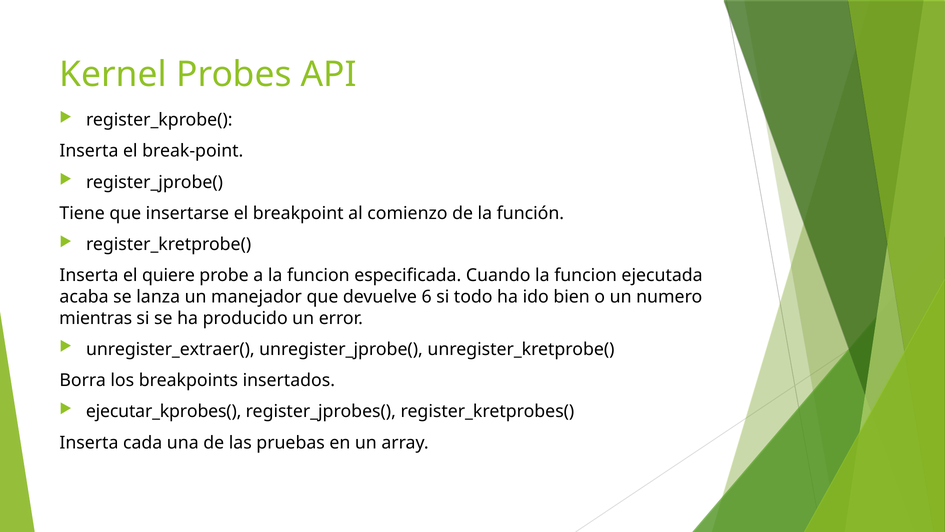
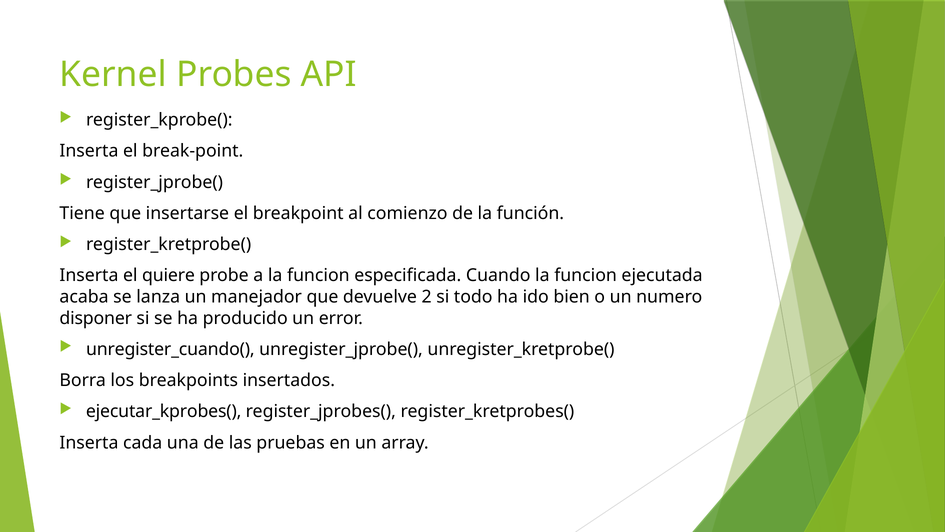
6: 6 -> 2 (427, 297)
mientras: mientras -> disponer (96, 318)
unregister_extraer(: unregister_extraer( -> unregister_cuando( (170, 349)
